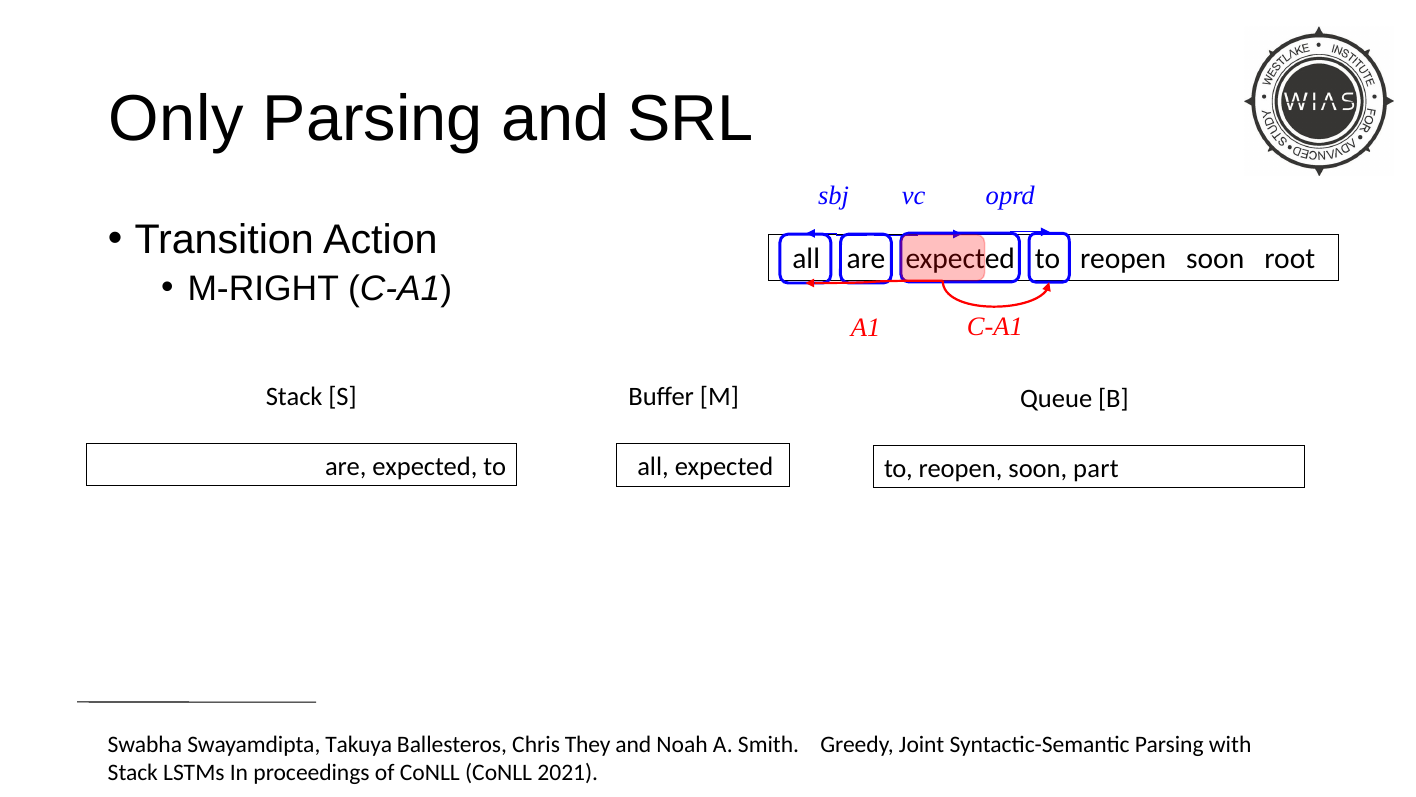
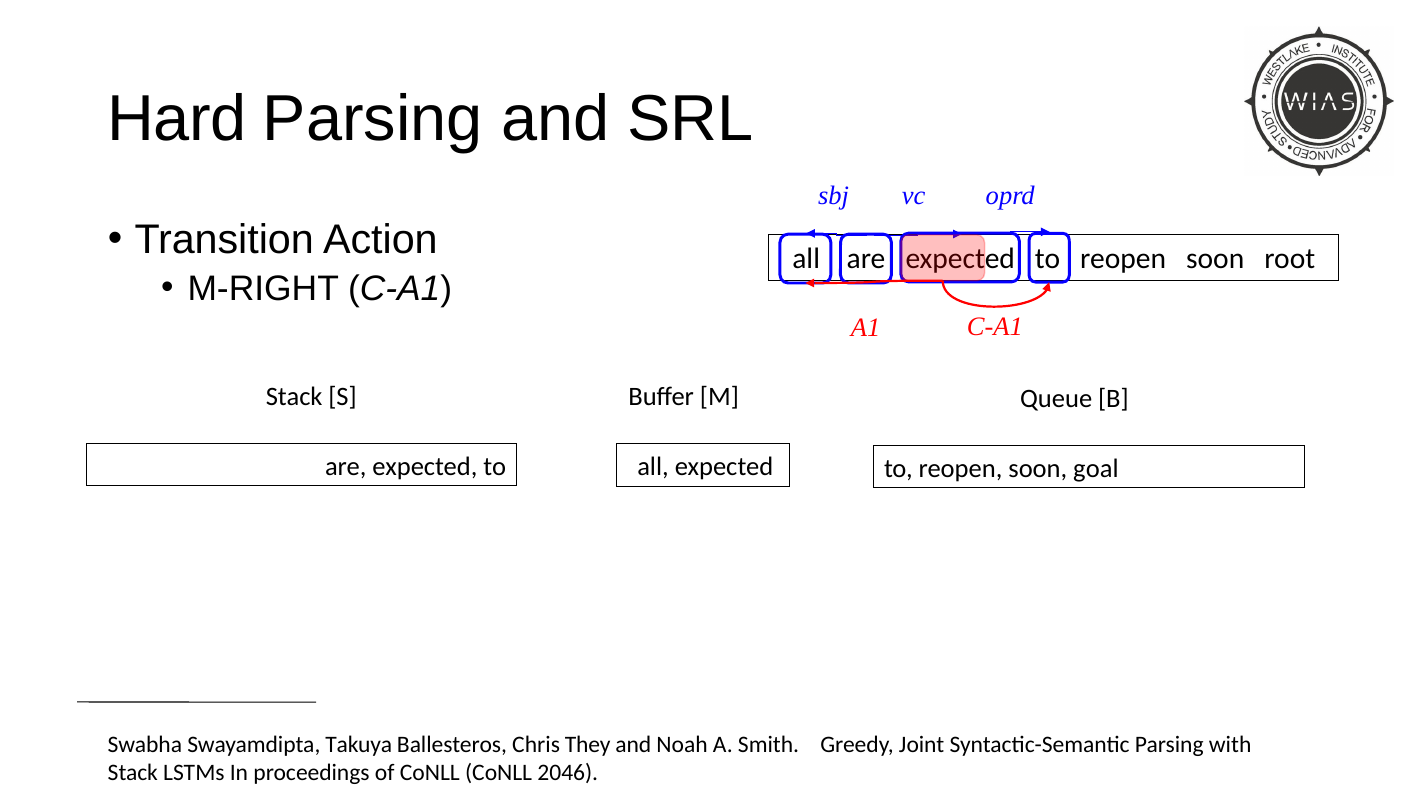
Only: Only -> Hard (177, 119)
part: part -> goal (1096, 468)
2021: 2021 -> 2046 (568, 773)
